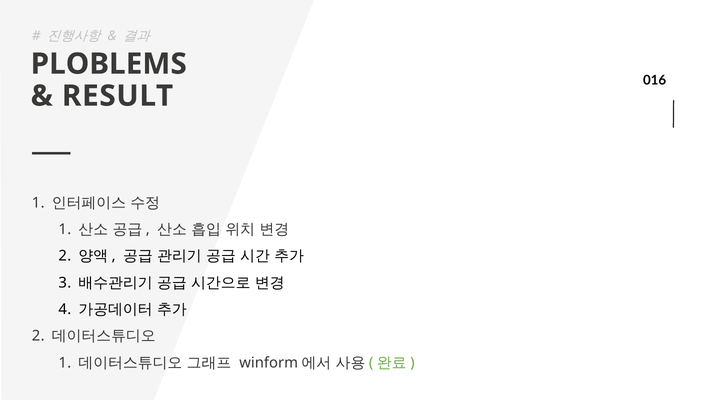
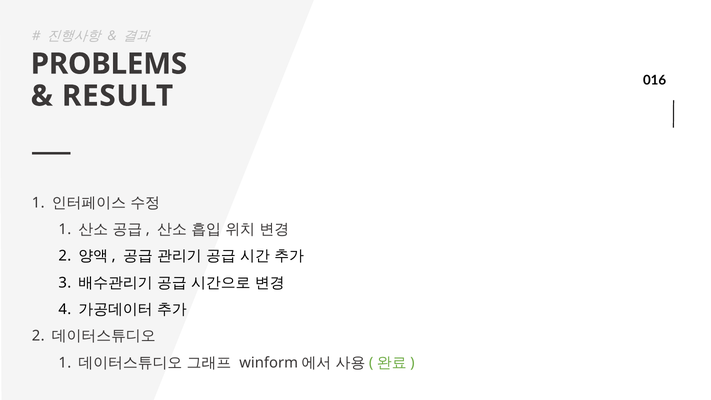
PLOBLEMS: PLOBLEMS -> PROBLEMS (109, 64)
